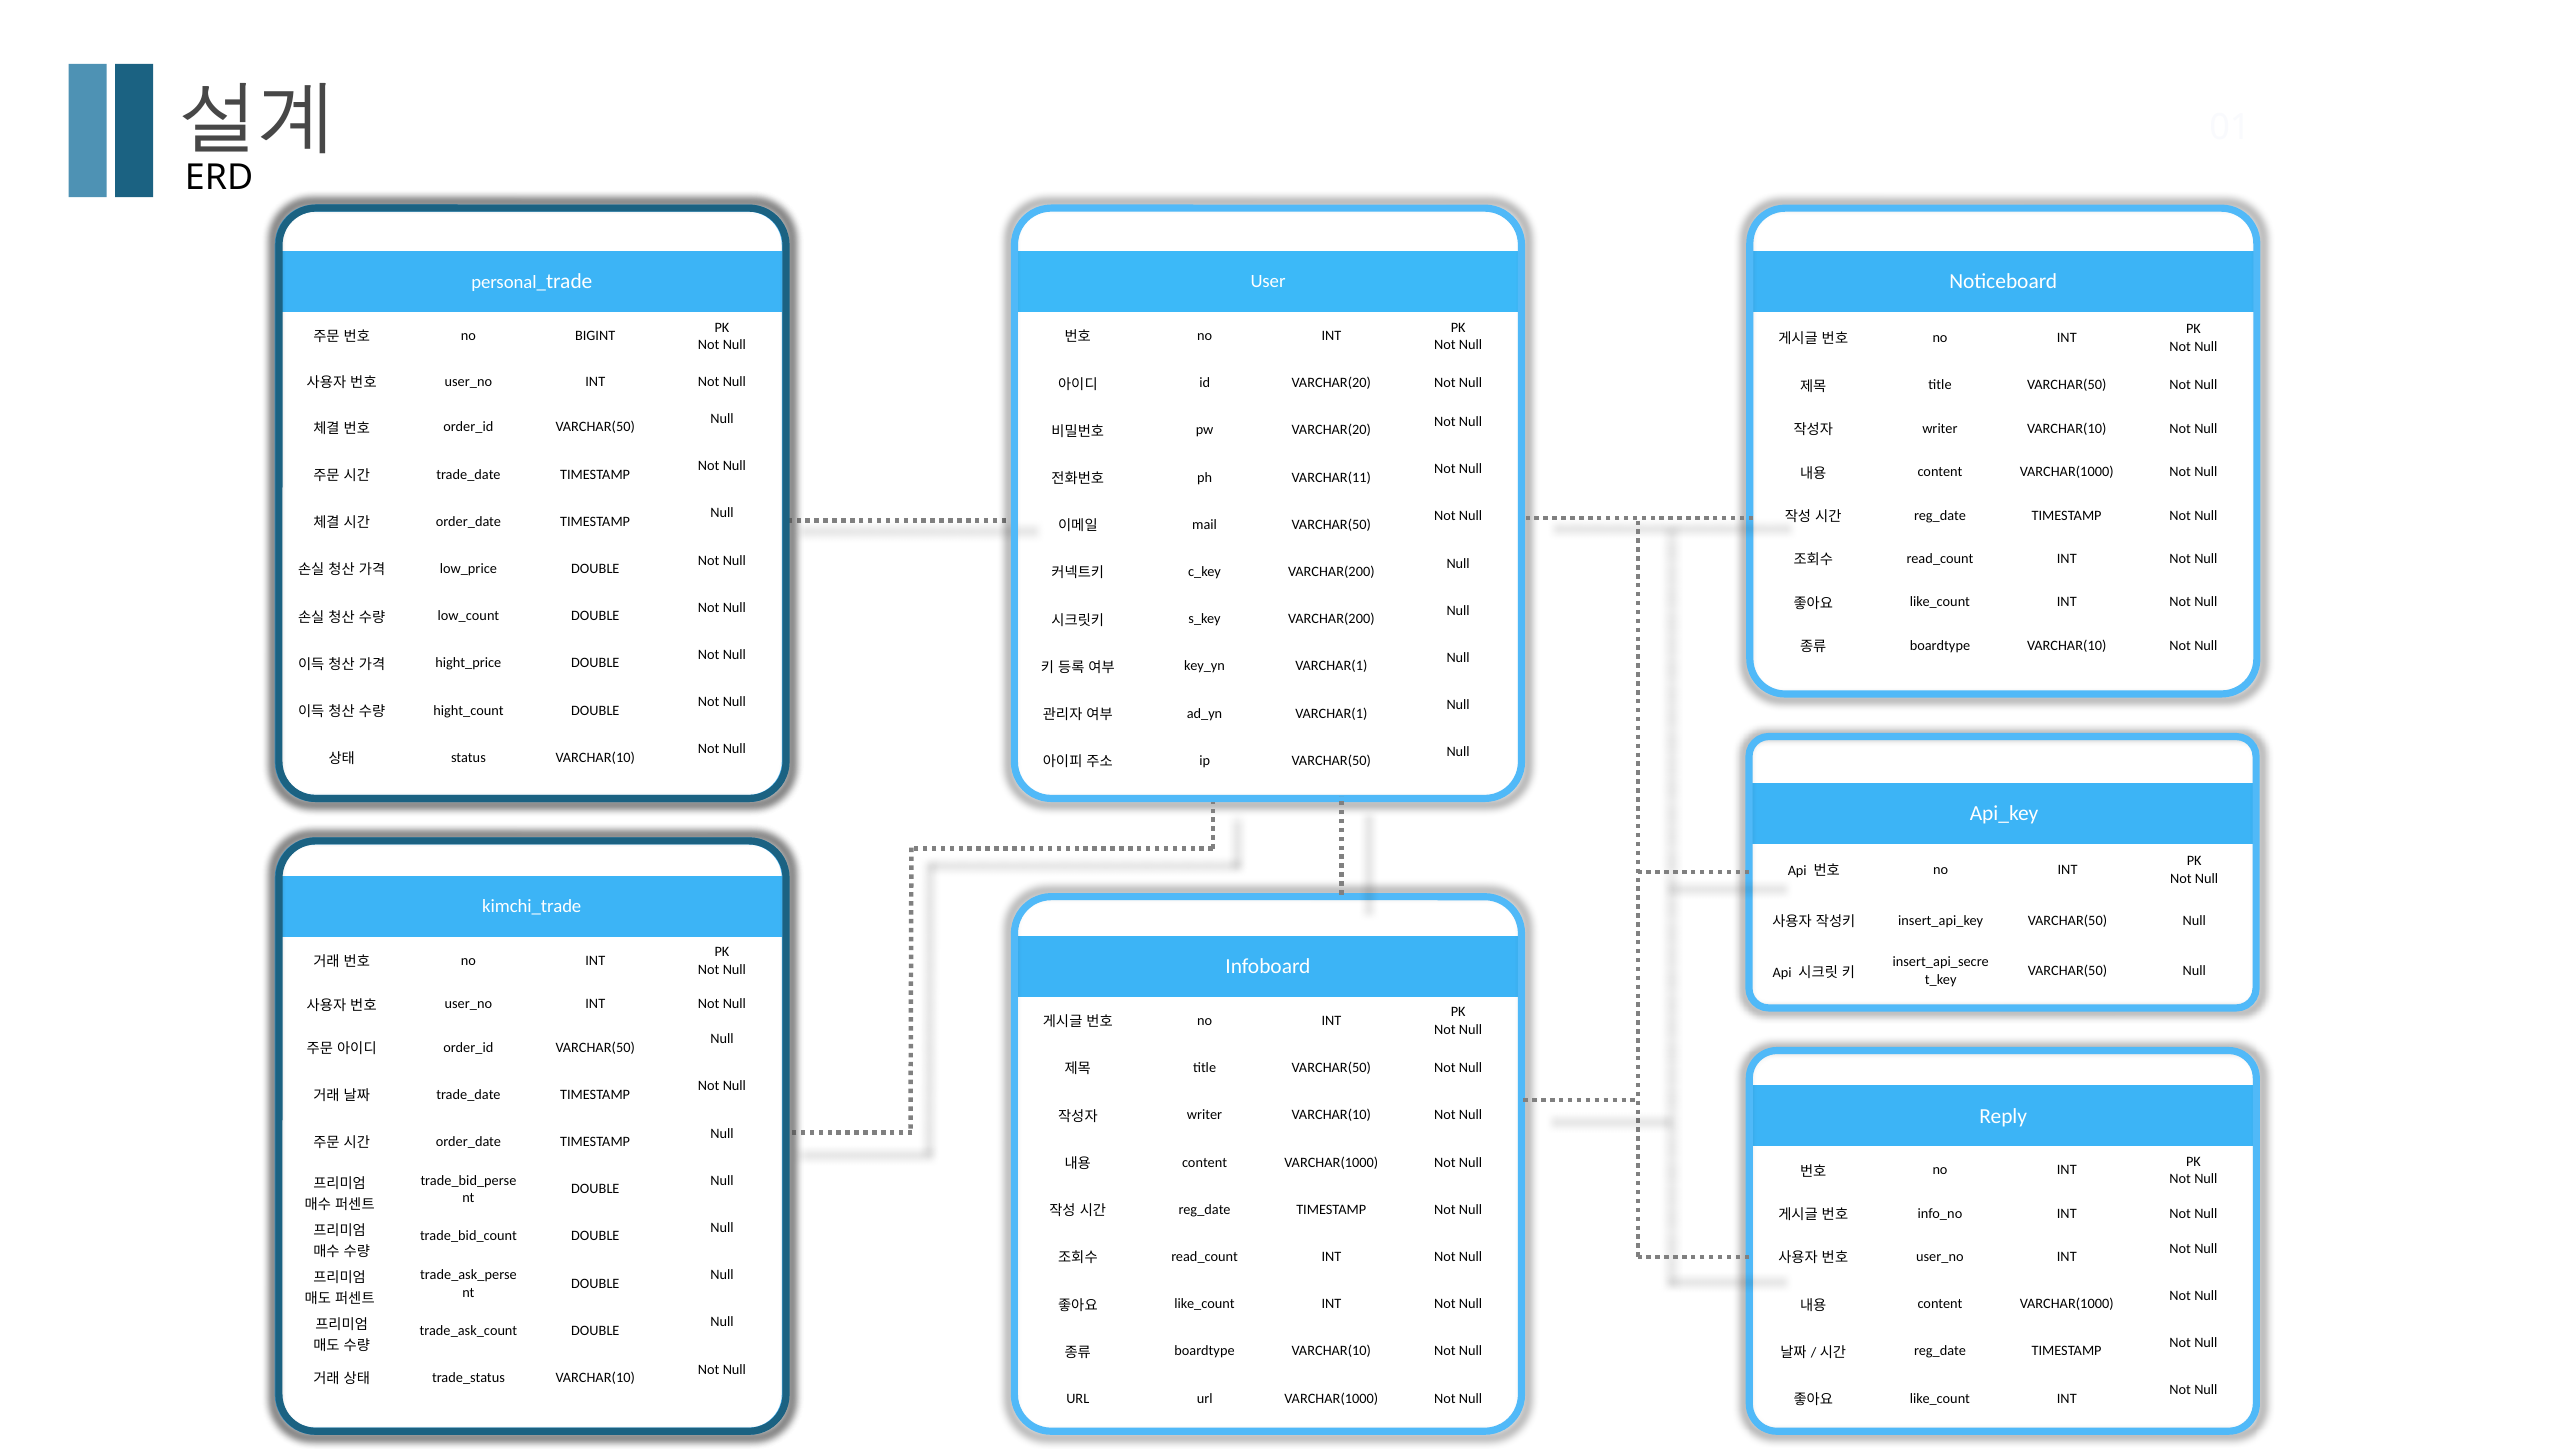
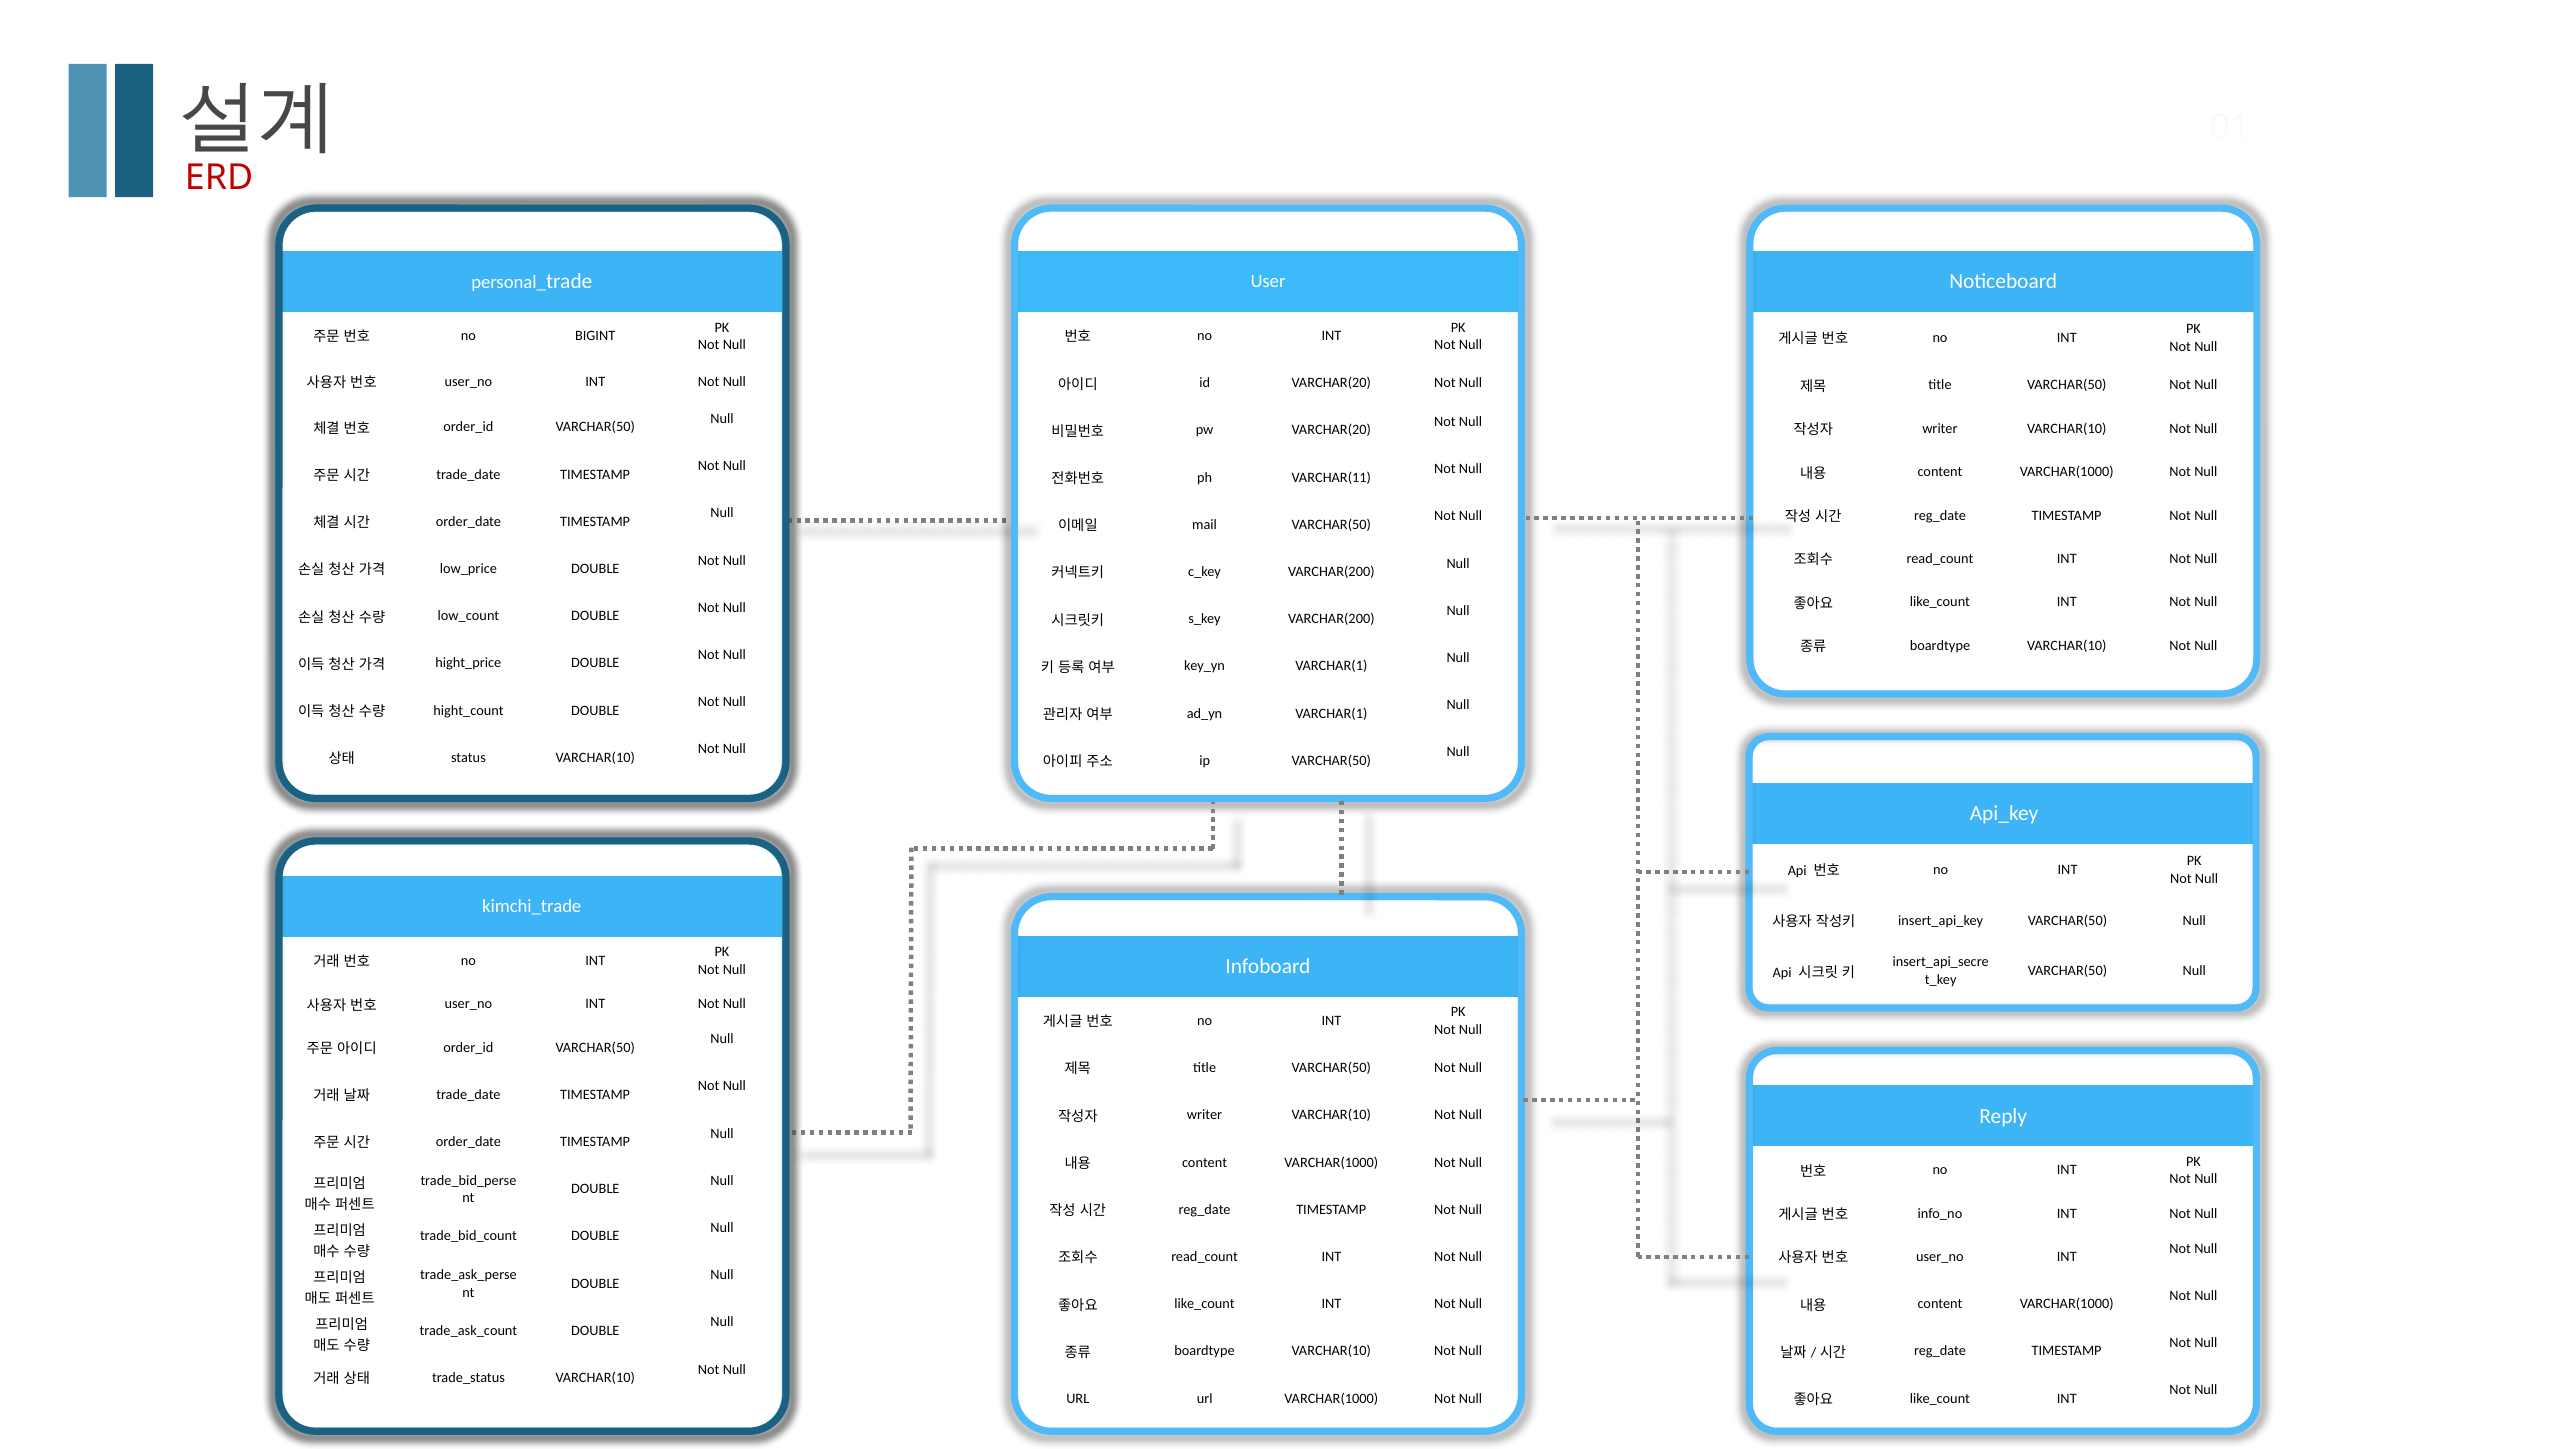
ERD colour: black -> red (219, 178)
